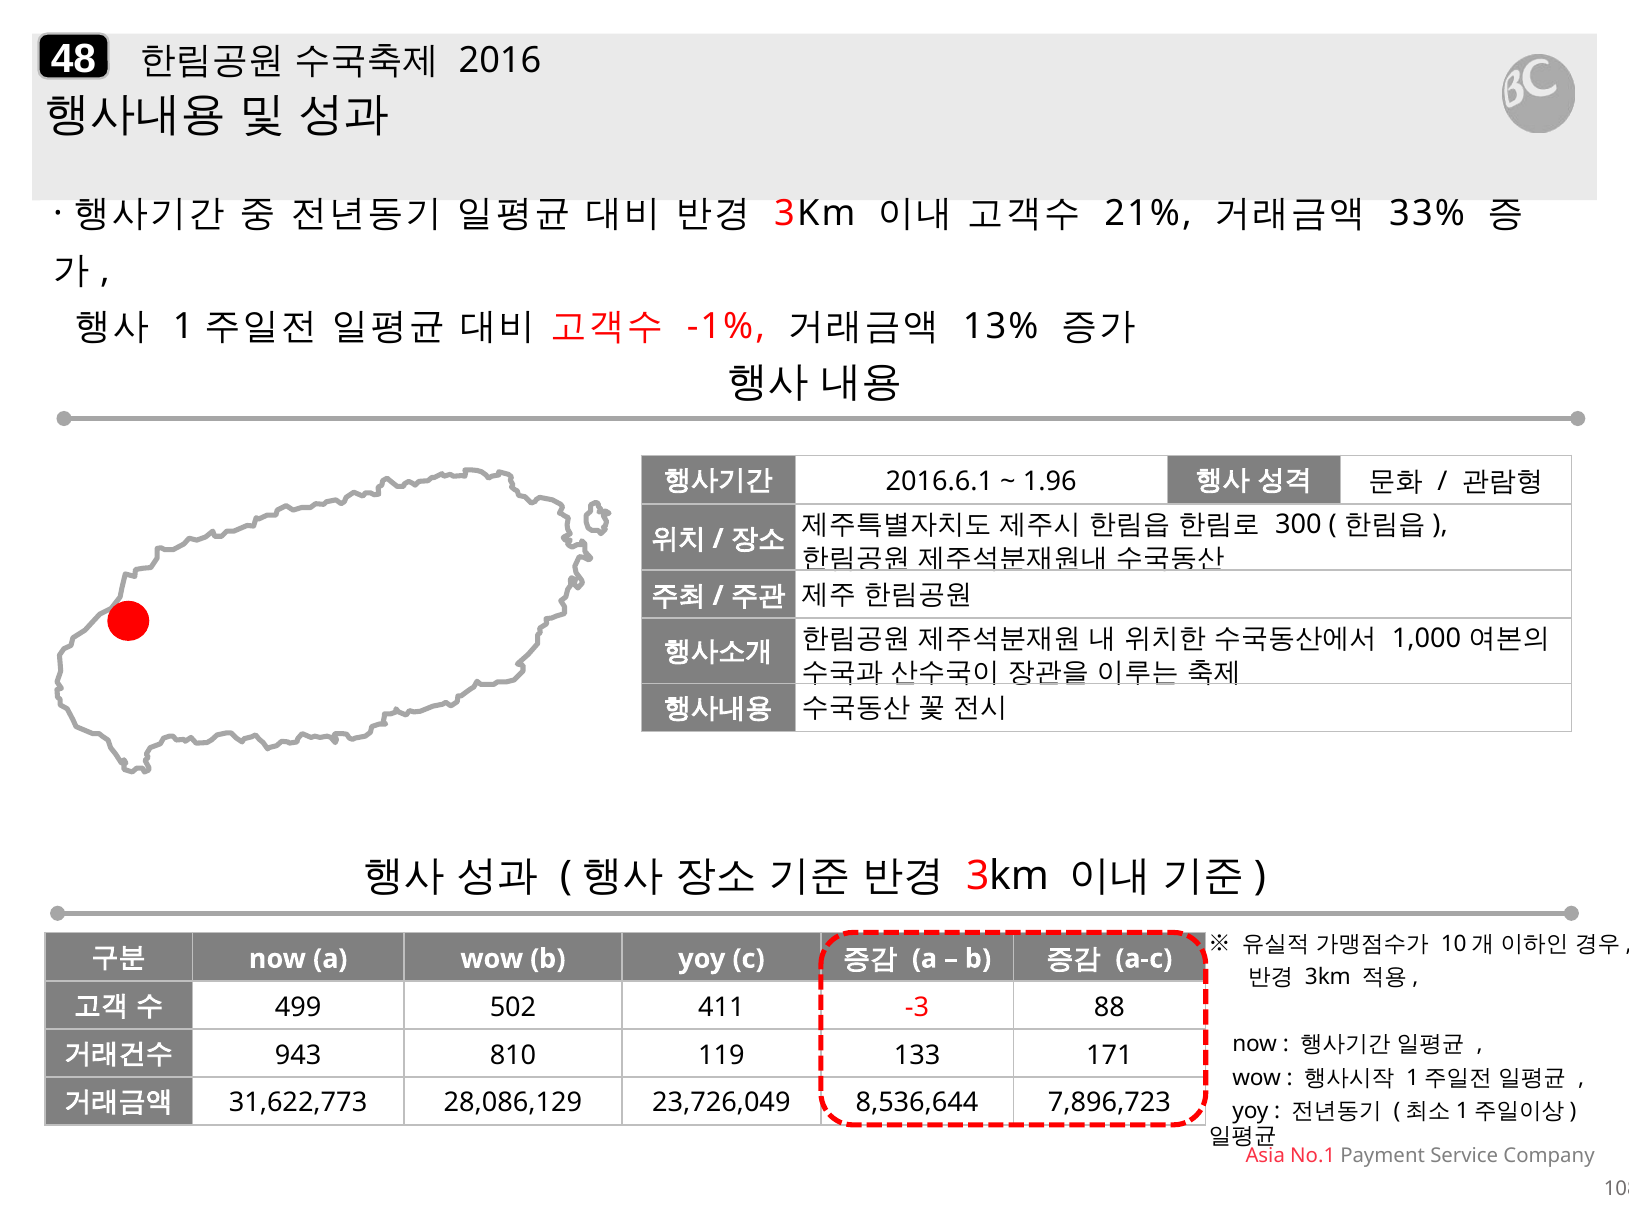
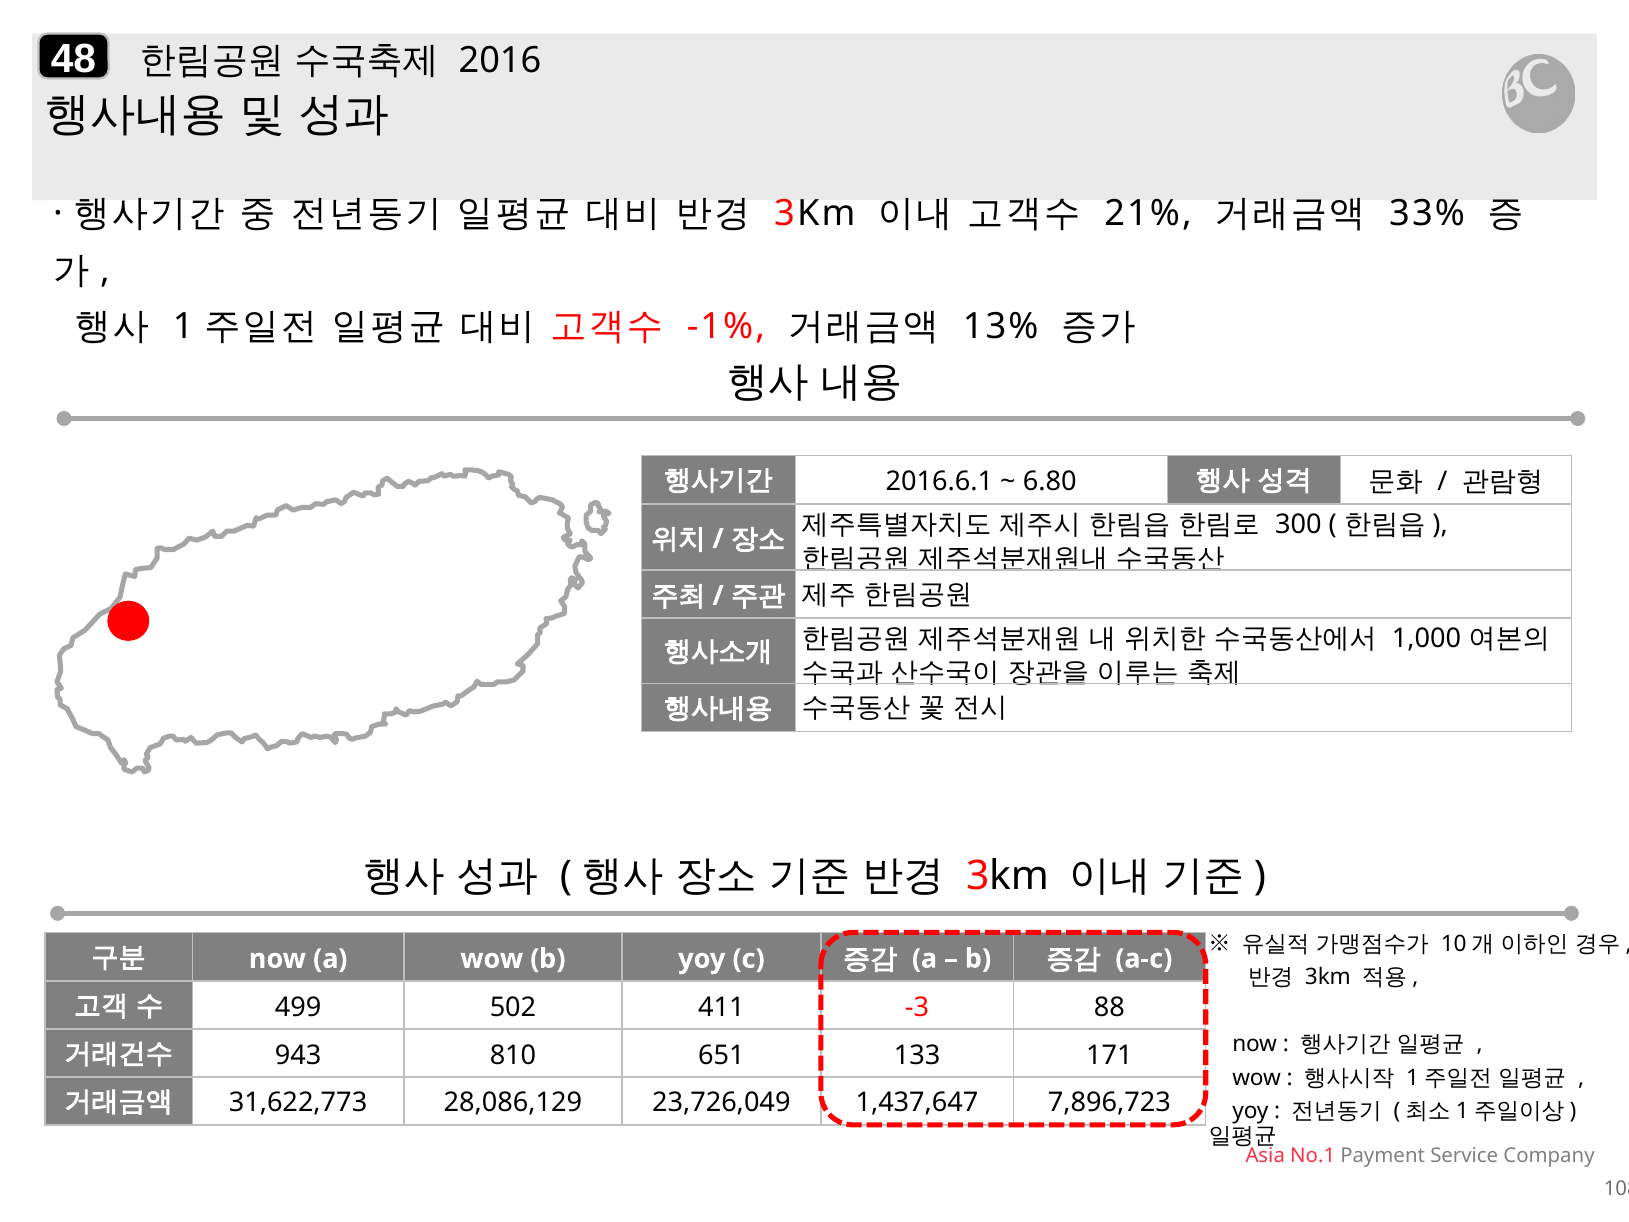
1.96: 1.96 -> 6.80 (1050, 481)
119: 119 -> 651 (721, 1055)
8,536,644: 8,536,644 -> 1,437,647 (917, 1103)
